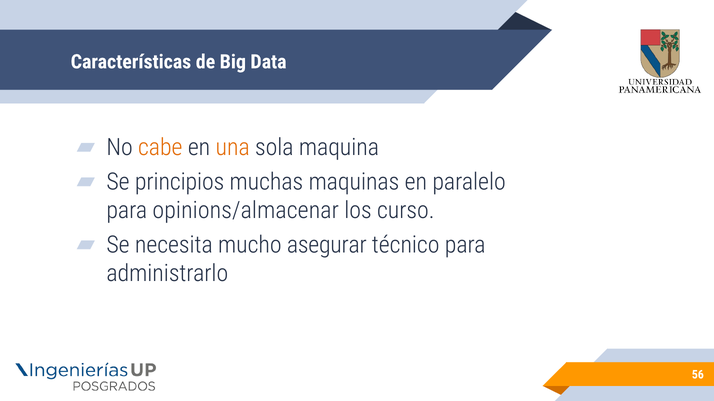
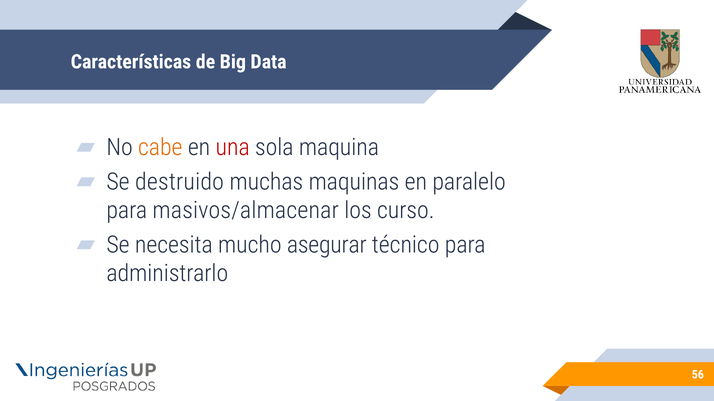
una colour: orange -> red (233, 148)
principios: principios -> destruido (179, 182)
opinions/almacenar: opinions/almacenar -> masivos/almacenar (246, 211)
